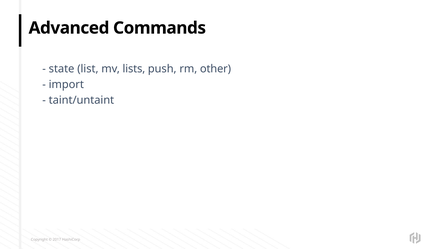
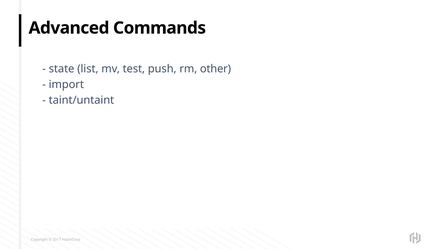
lists: lists -> test (134, 69)
